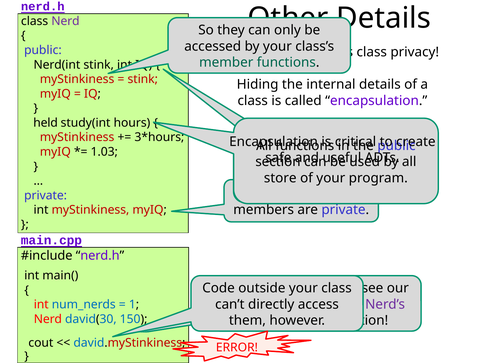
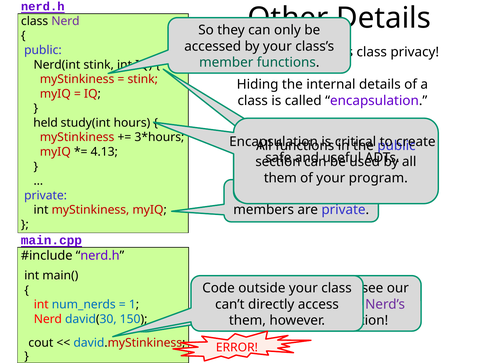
1.03: 1.03 -> 4.13 (104, 152)
store: store -> them (280, 178)
